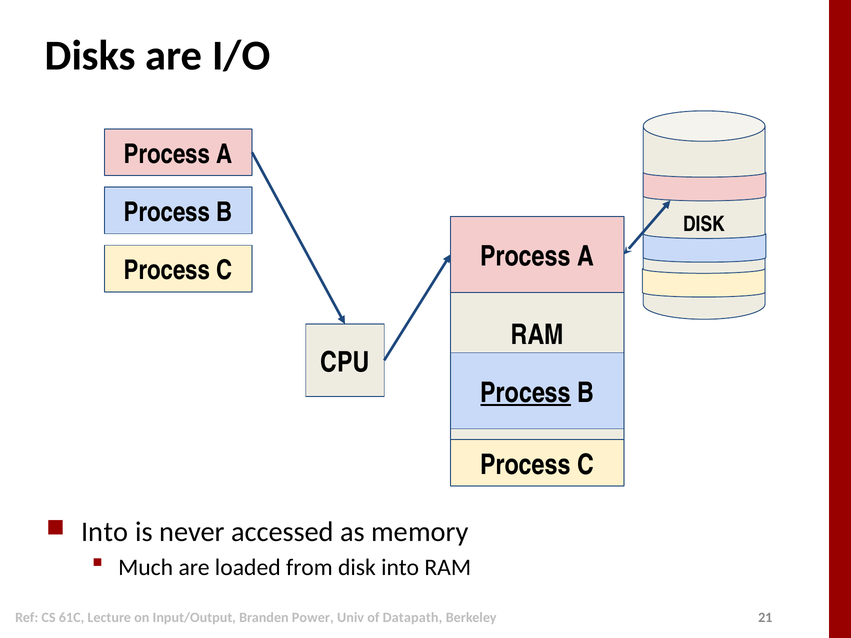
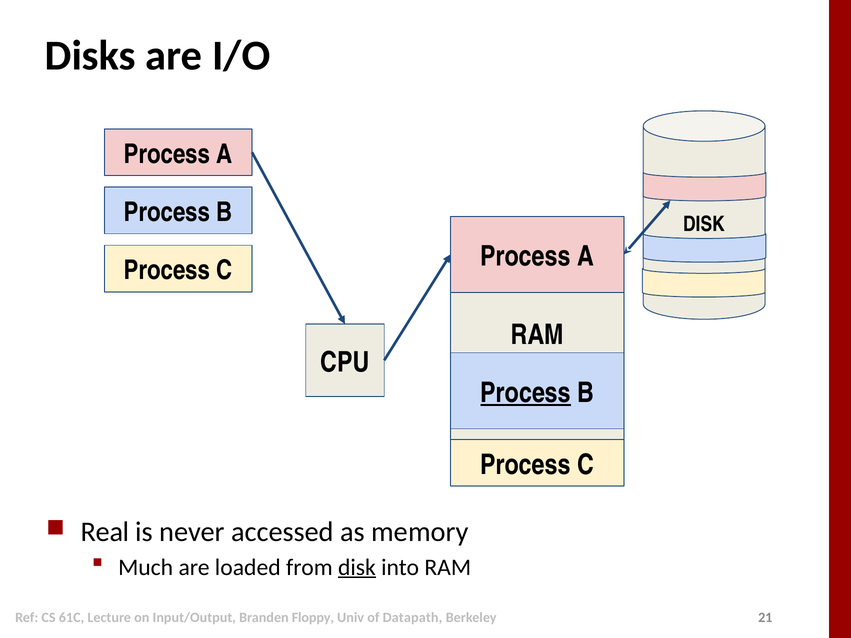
Into: Into -> Real (105, 532)
disk underline: none -> present (357, 567)
Power: Power -> Floppy (313, 618)
